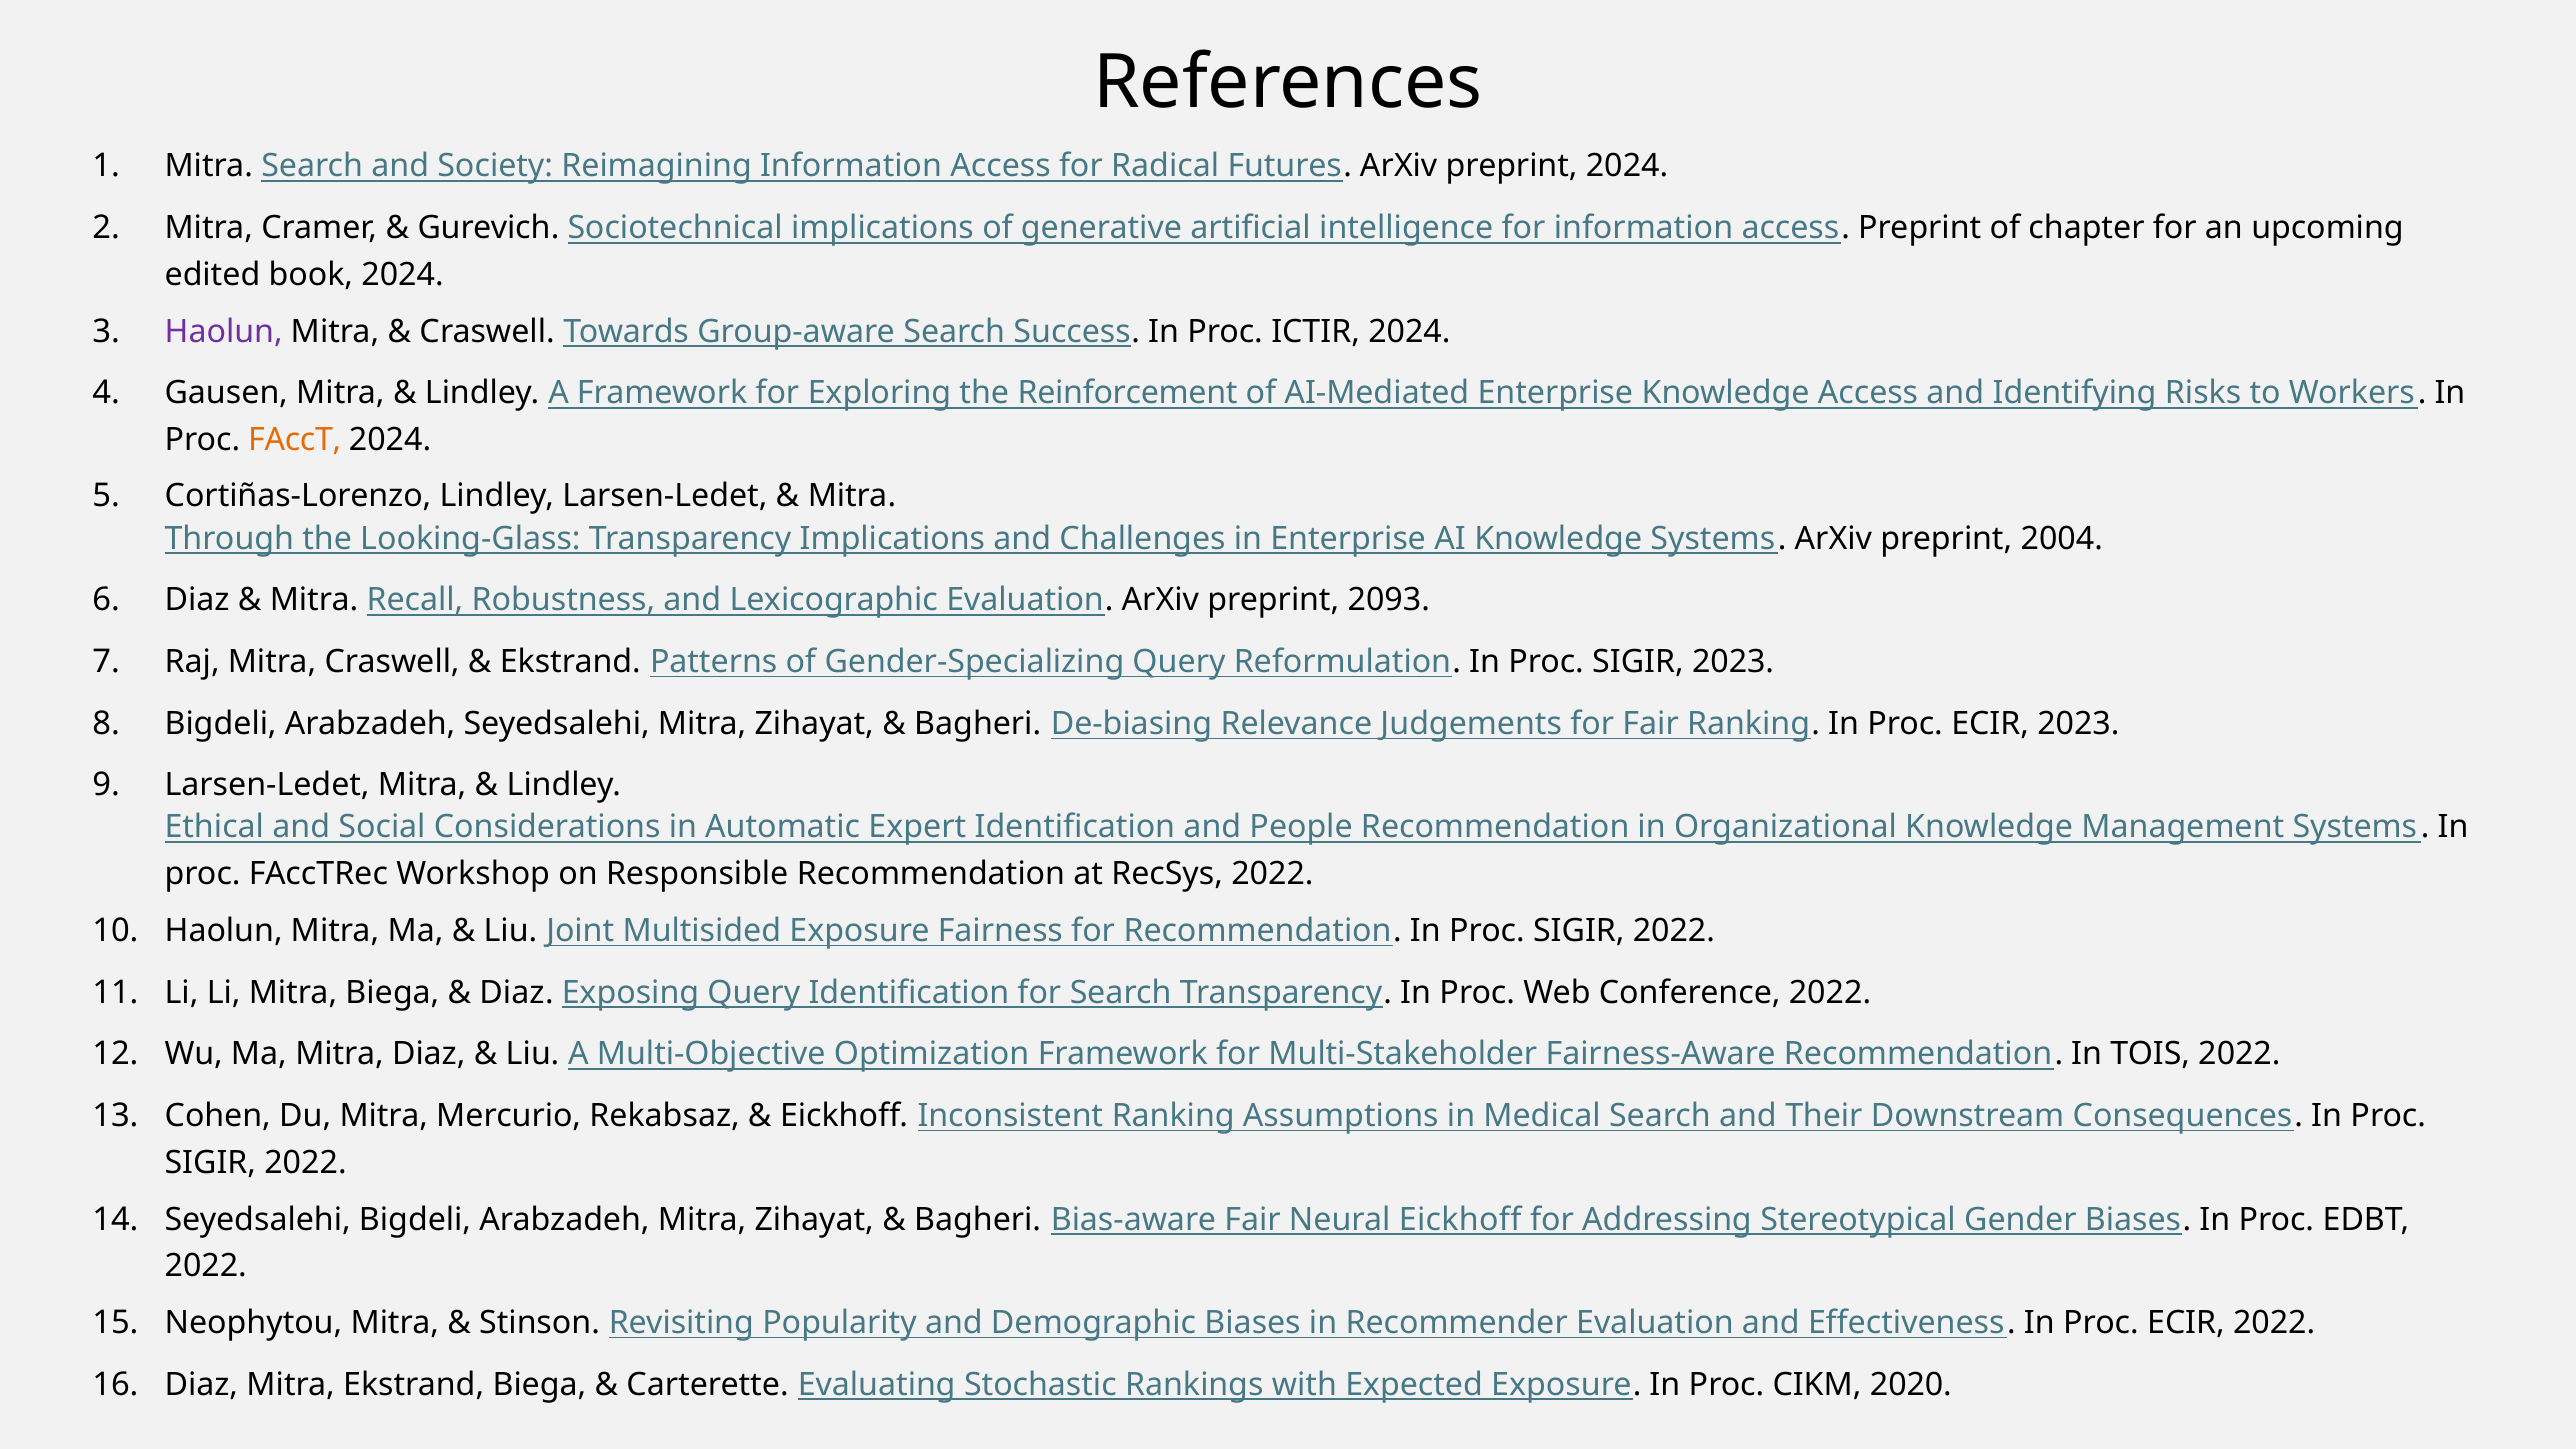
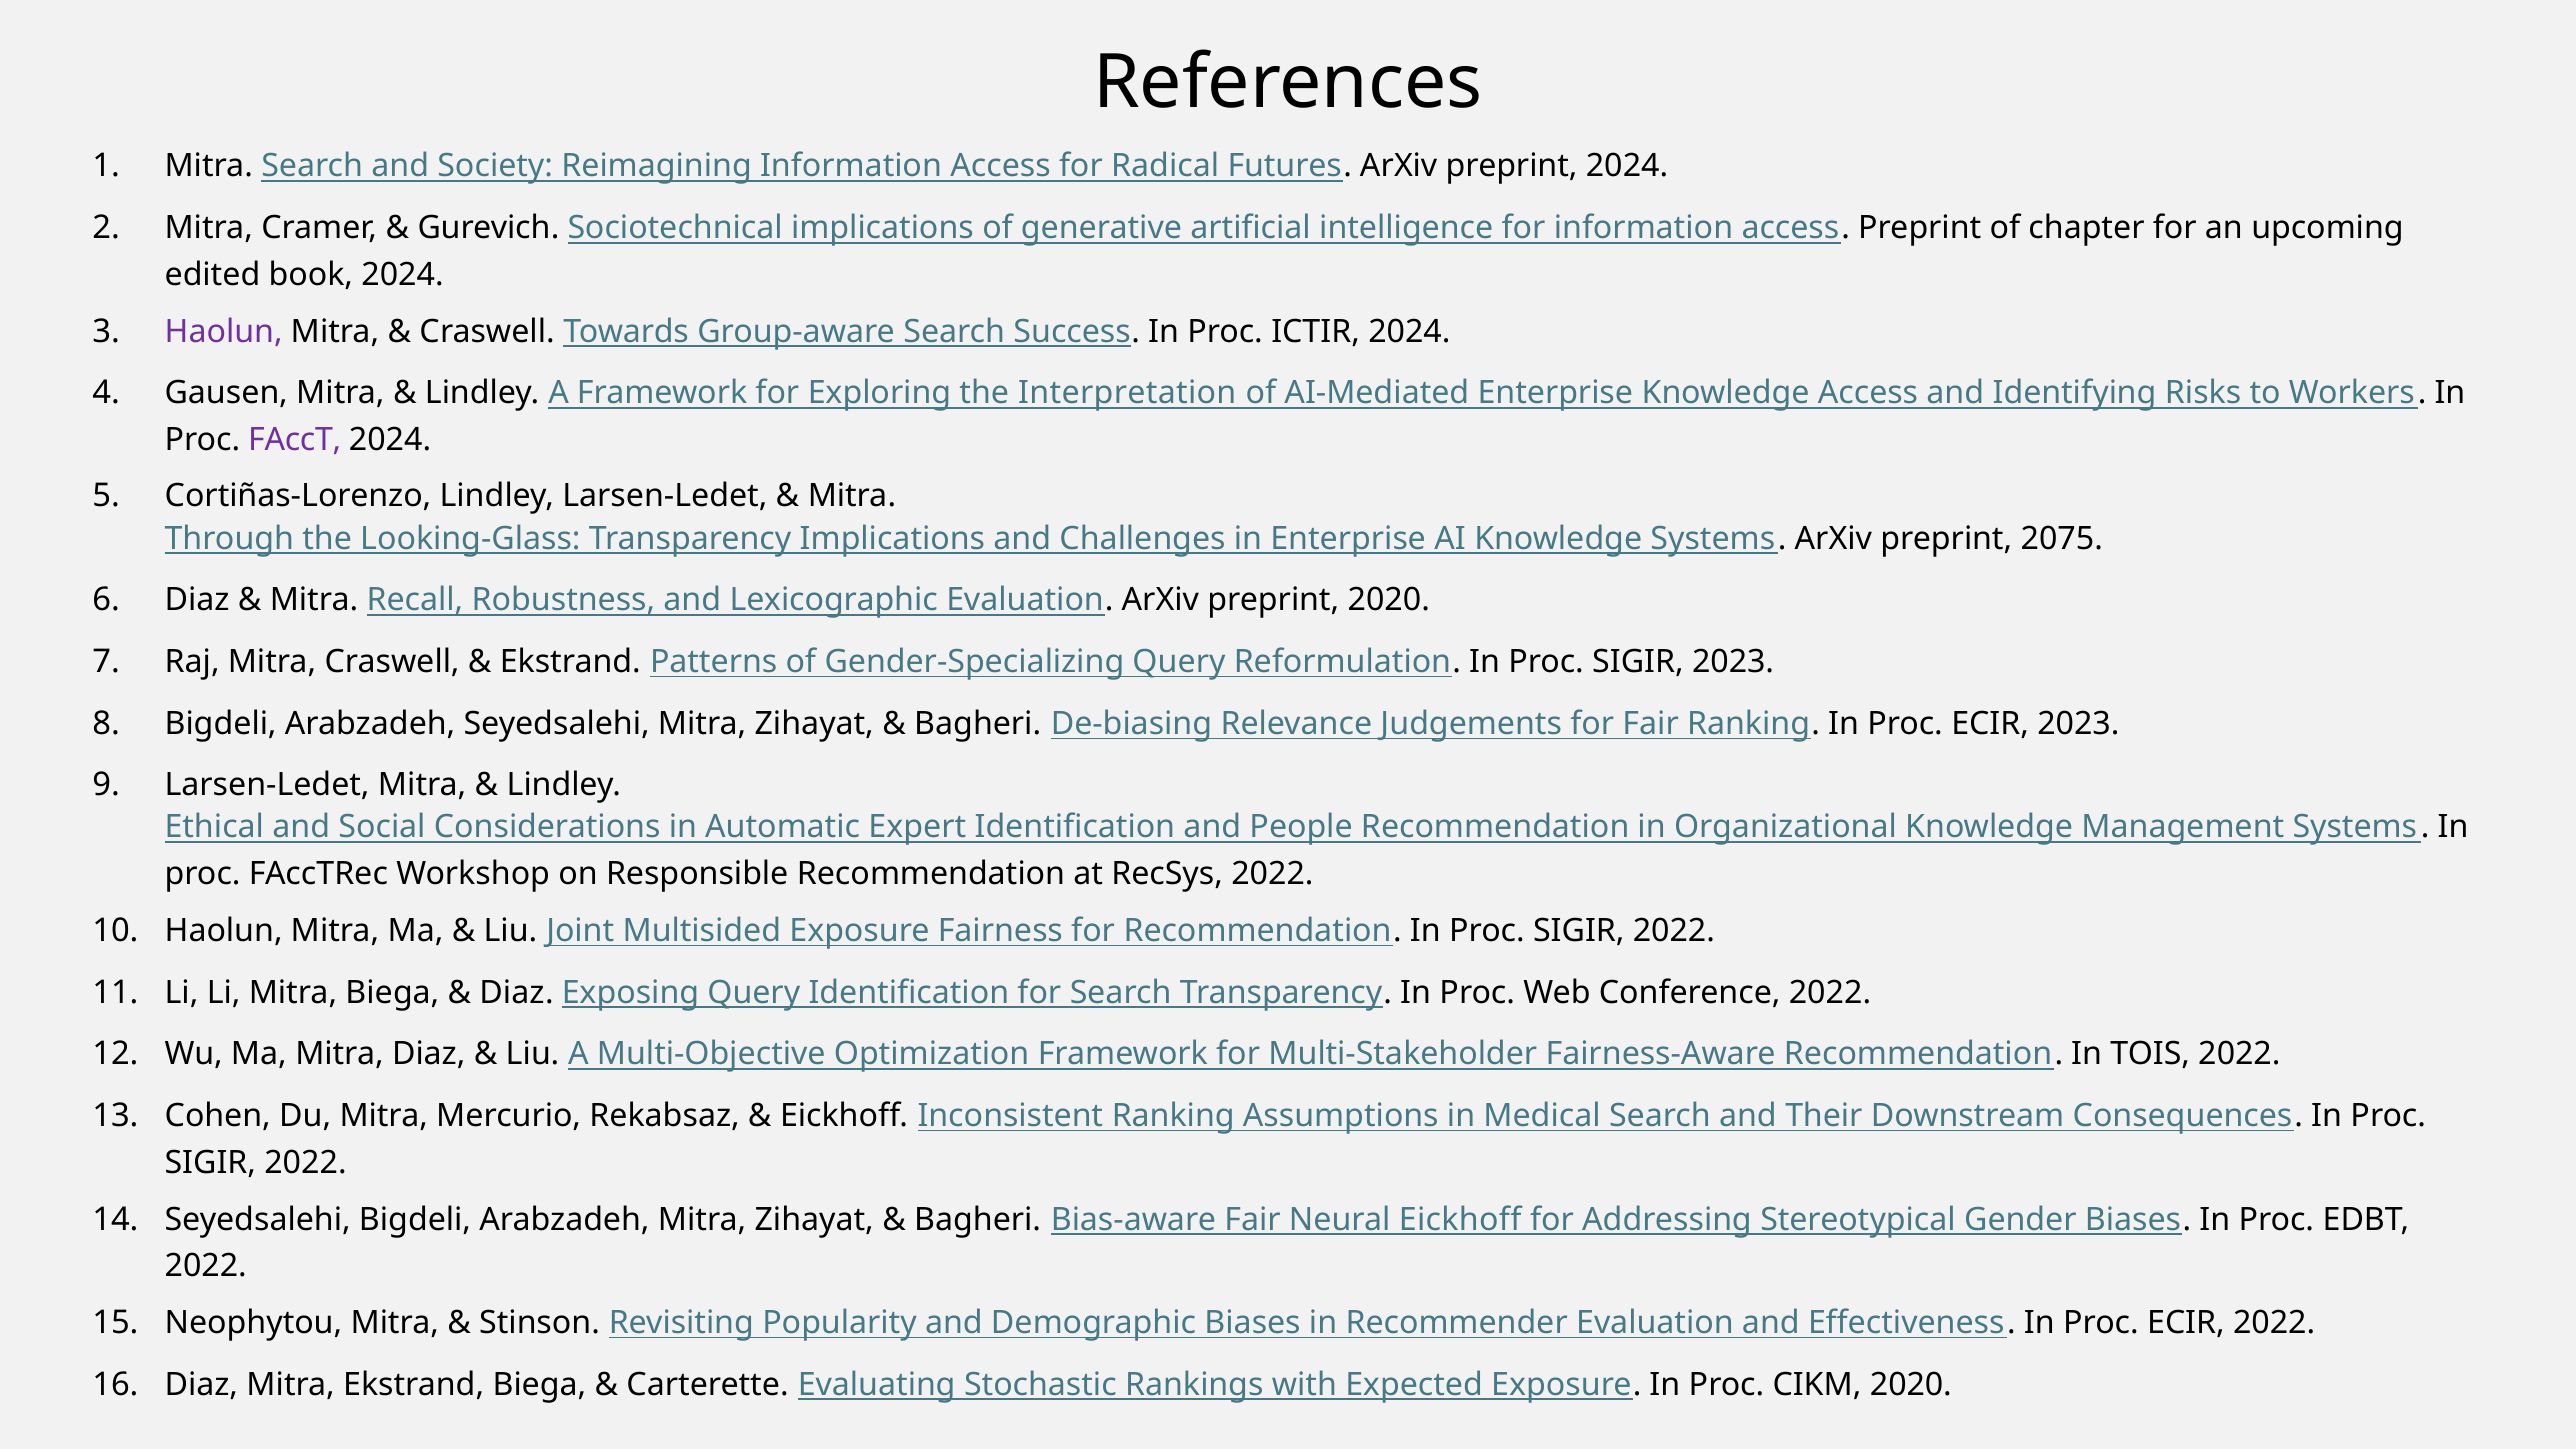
Reinforcement: Reinforcement -> Interpretation (1127, 393)
FAccT colour: orange -> purple (295, 440)
2004: 2004 -> 2075 (2062, 538)
preprint 2093: 2093 -> 2020 (1389, 600)
